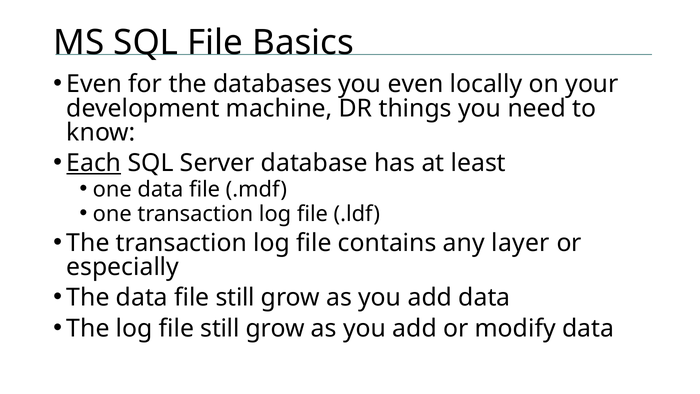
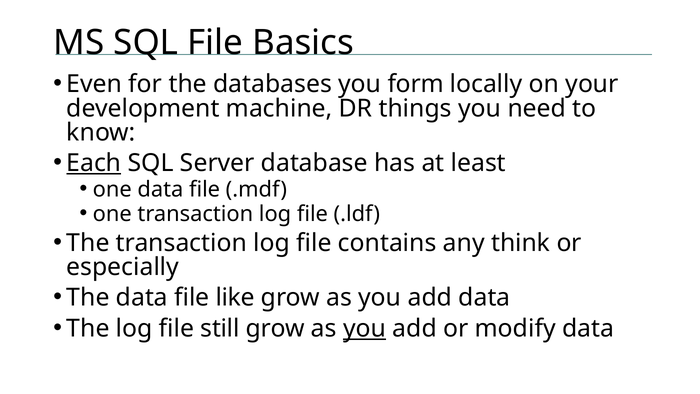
you even: even -> form (416, 84)
layer: layer -> think (521, 243)
data file still: still -> like (235, 298)
you underline: none -> present (365, 328)
